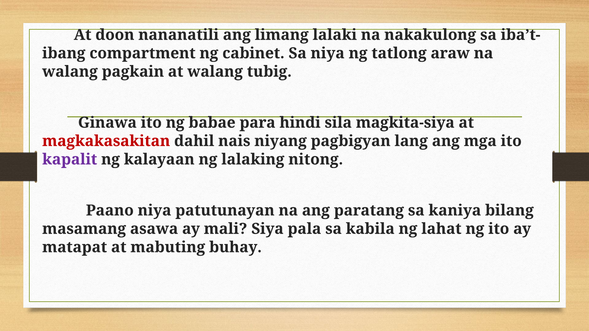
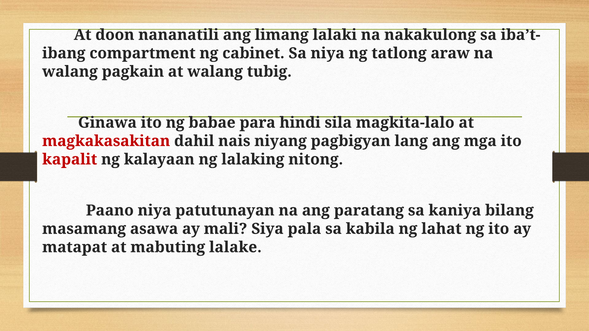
magkita-siya: magkita-siya -> magkita-lalo (405, 123)
kapalit colour: purple -> red (70, 160)
buhay: buhay -> lalake (235, 247)
